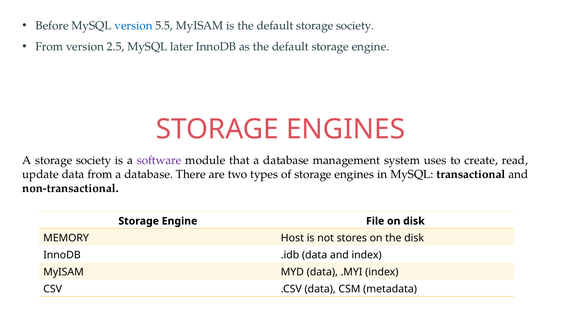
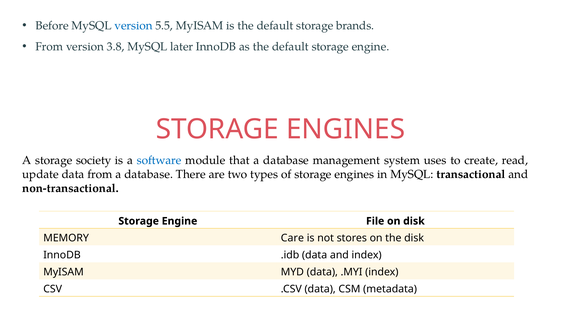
default storage society: society -> brands (355, 26)
2.5: 2.5 -> 3.8 (116, 47)
software colour: purple -> blue (159, 161)
Host: Host -> Care (292, 239)
